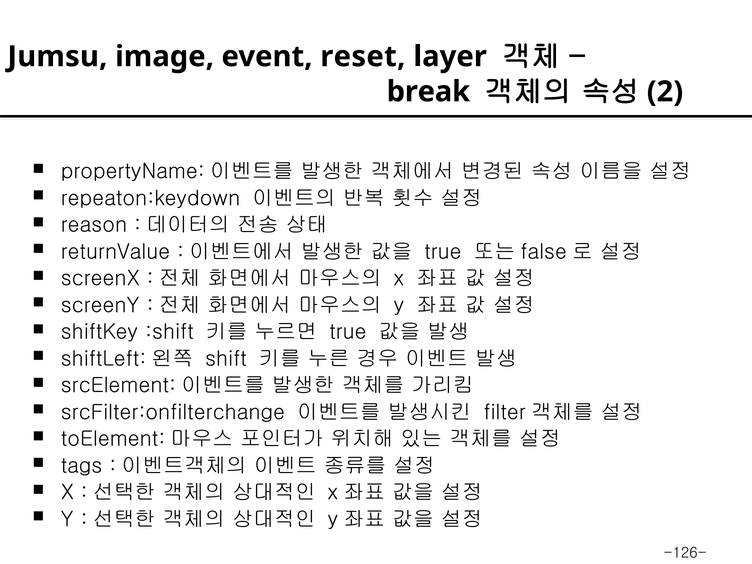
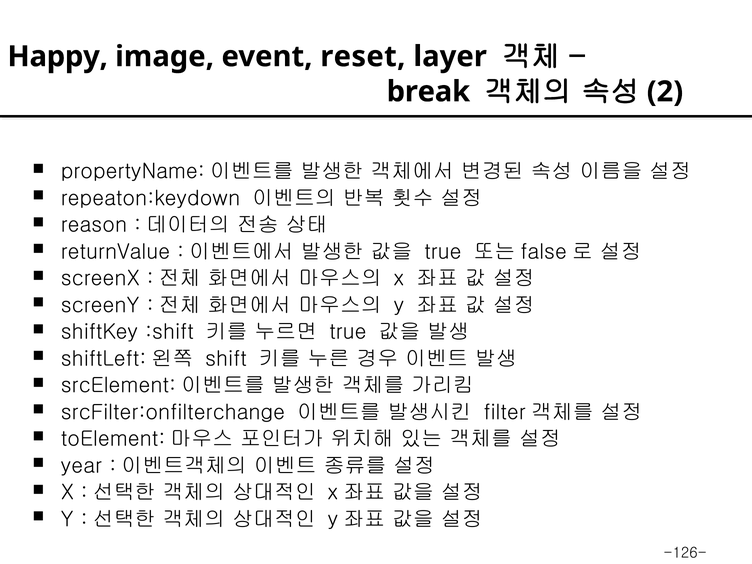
Jumsu: Jumsu -> Happy (58, 57)
tags: tags -> year (81, 466)
